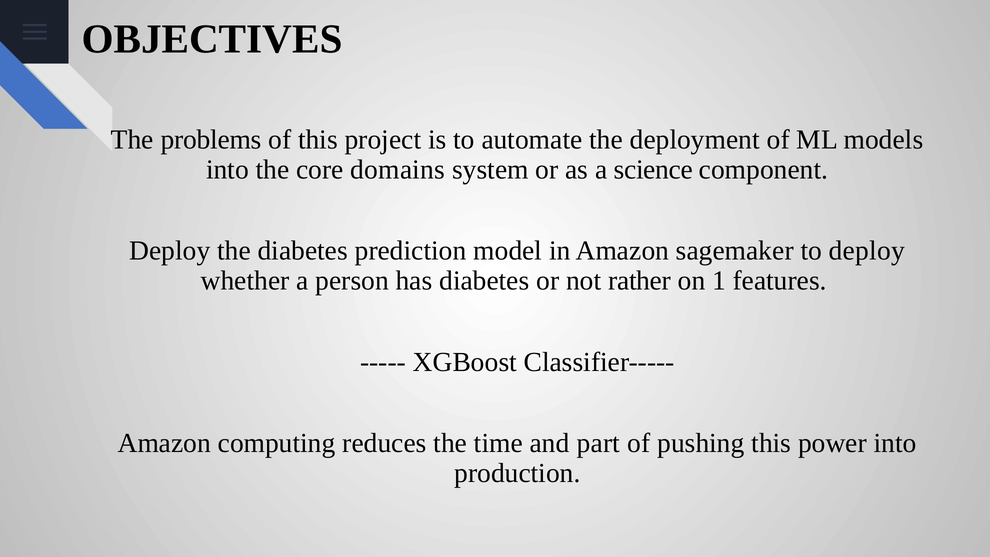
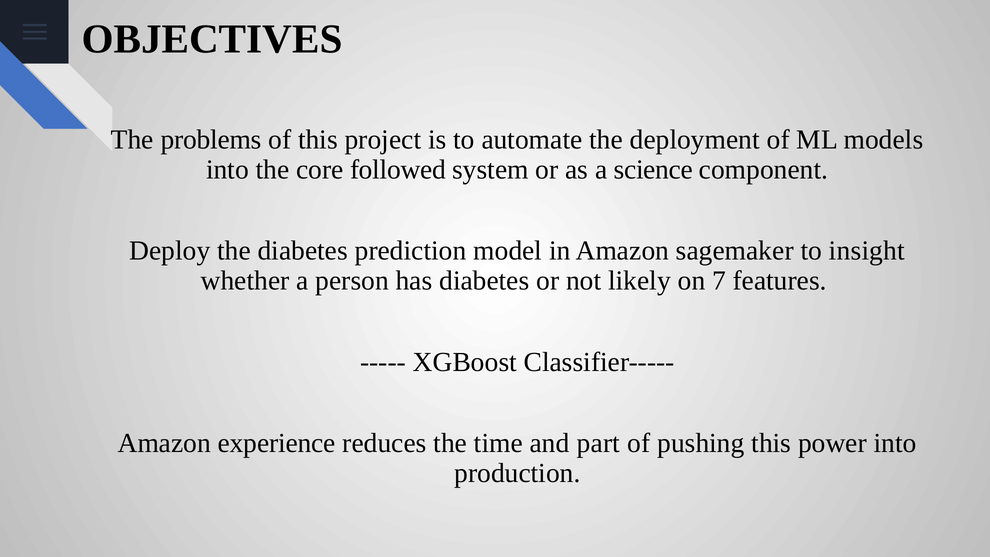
domains: domains -> followed (398, 169)
to deploy: deploy -> insight (867, 251)
rather: rather -> likely (639, 280)
1: 1 -> 7 (719, 280)
computing: computing -> experience (277, 443)
